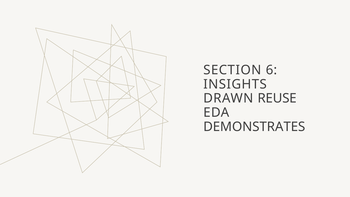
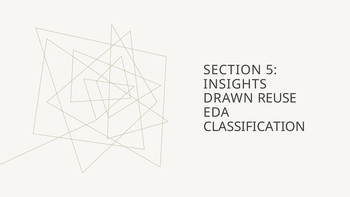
6: 6 -> 5 (271, 70)
DEMONSTRATES: DEMONSTRATES -> CLASSIFICATION (254, 127)
